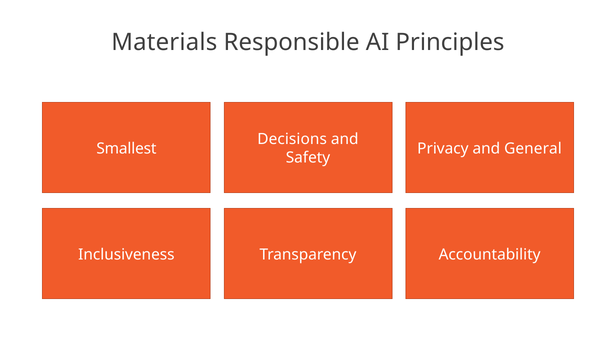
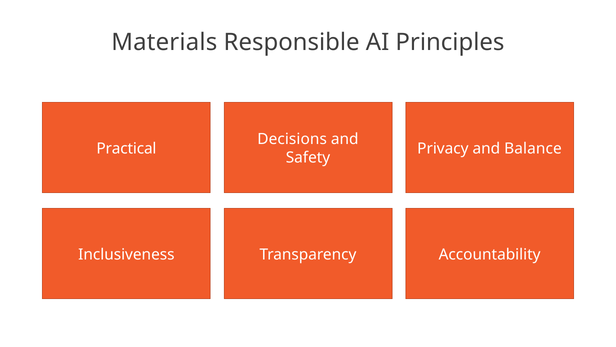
Smallest: Smallest -> Practical (126, 148)
General: General -> Balance (533, 148)
